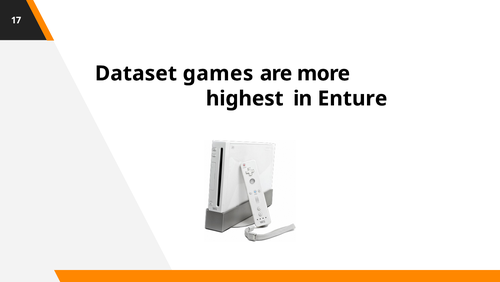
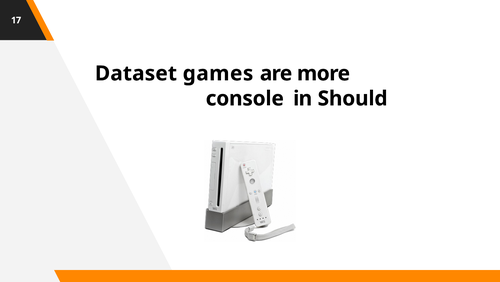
highest: highest -> console (245, 98)
Enture: Enture -> Should (353, 98)
